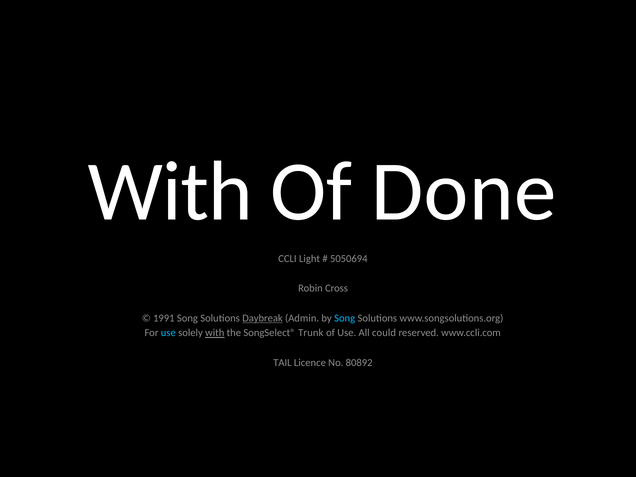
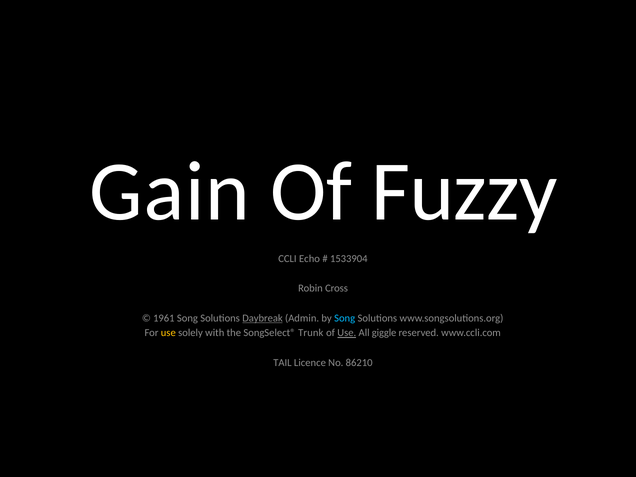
With: With -> Gain (170, 192)
Done: Done -> Fuzzy (464, 192)
Light: Light -> Echo (309, 259)
5050694: 5050694 -> 1533904 (349, 259)
1991: 1991 -> 1961 (164, 318)
use colour: light blue -> yellow (168, 333)
with underline: present -> none (215, 333)
Use underline: none -> present (347, 333)
could: could -> giggle (384, 333)
80892: 80892 -> 86210 (359, 363)
